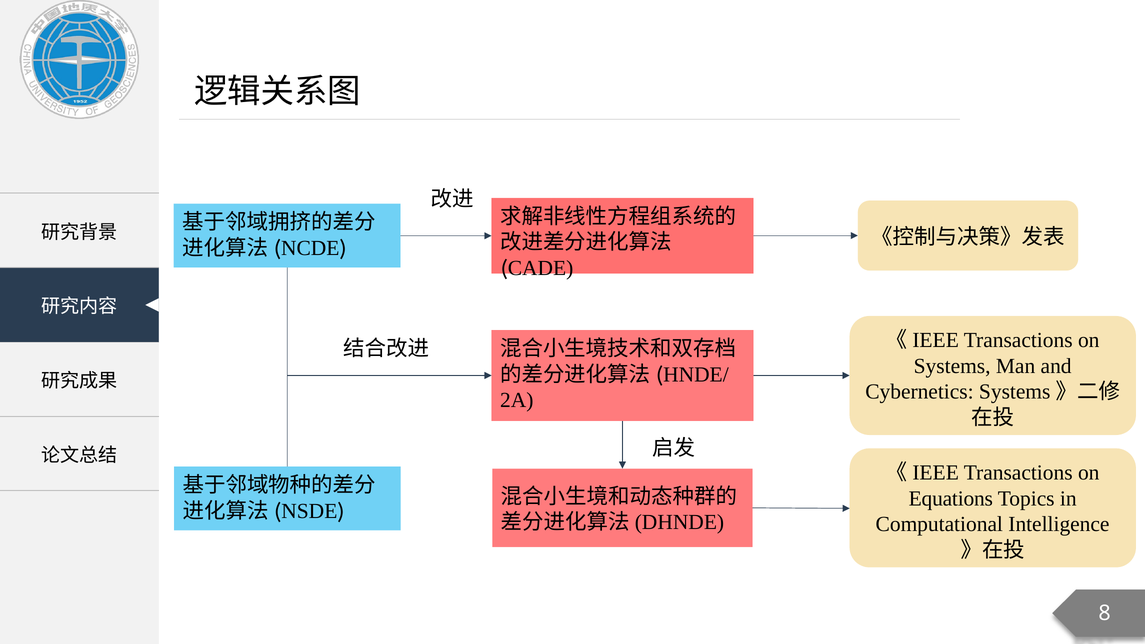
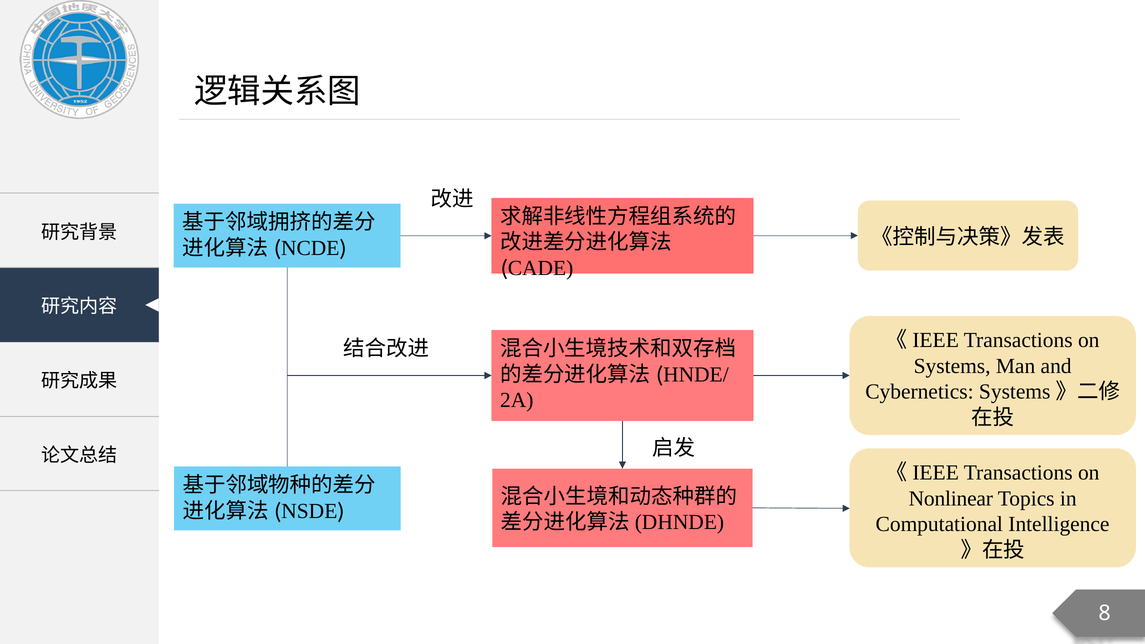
Equations: Equations -> Nonlinear (951, 499)
